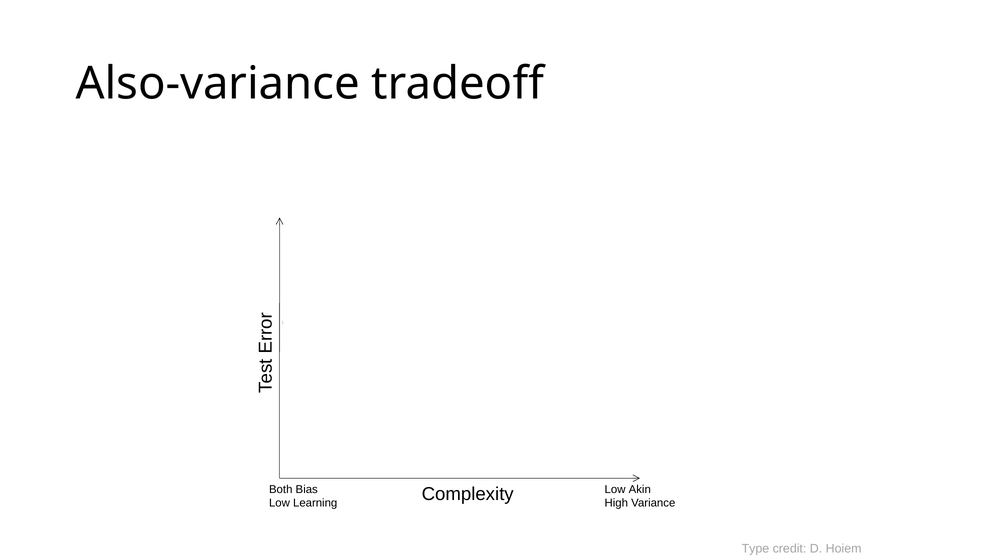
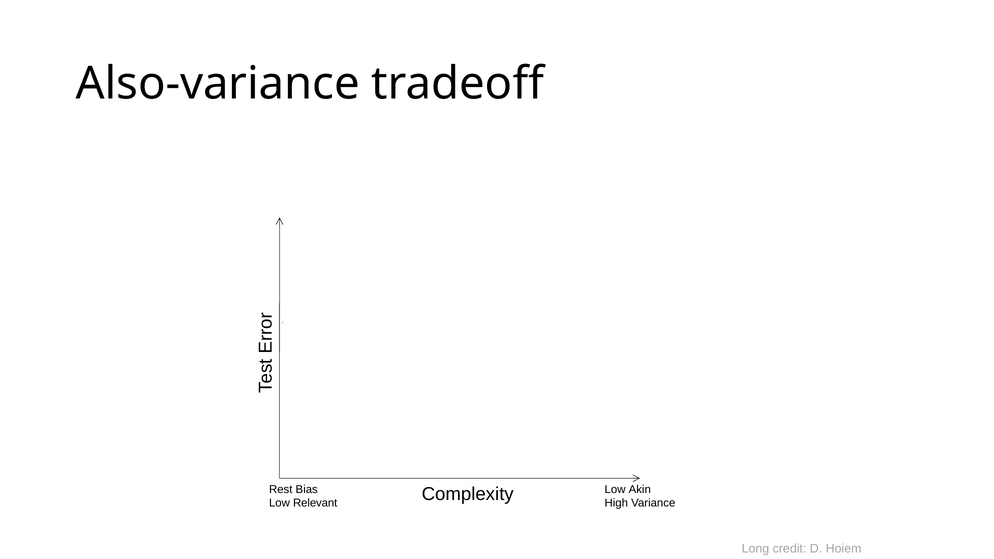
Both: Both -> Rest (281, 490)
Learning: Learning -> Relevant (315, 503)
Type: Type -> Long (755, 549)
